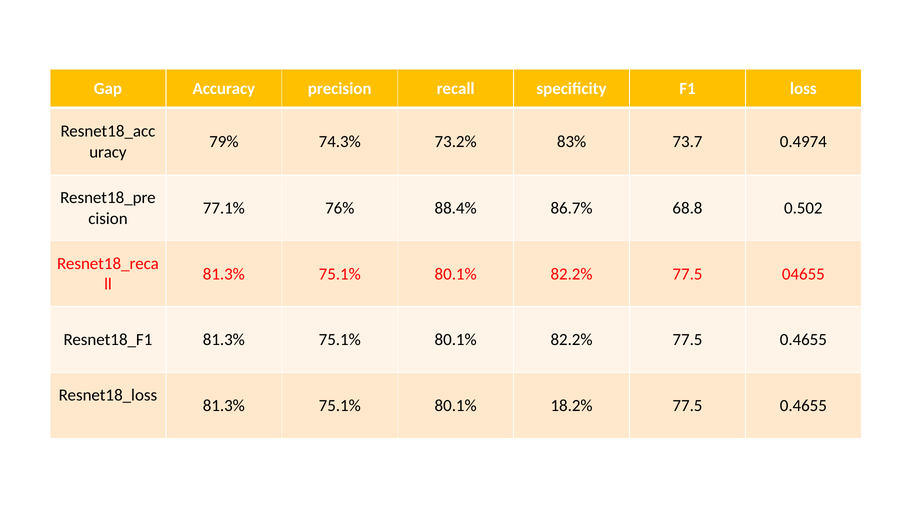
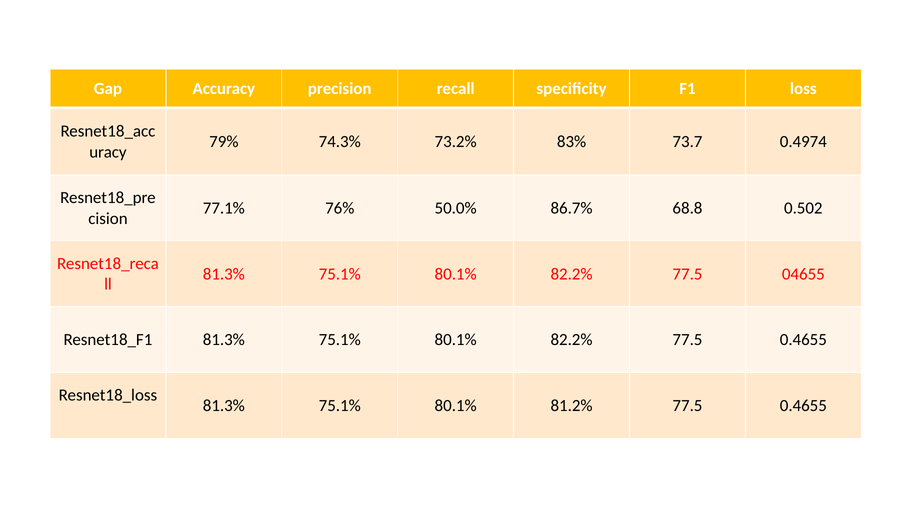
88.4%: 88.4% -> 50.0% (456, 208)
18.2%: 18.2% -> 81.2% (572, 405)
